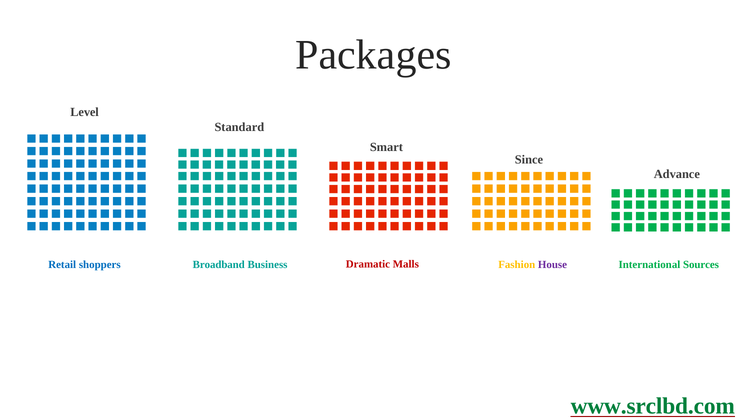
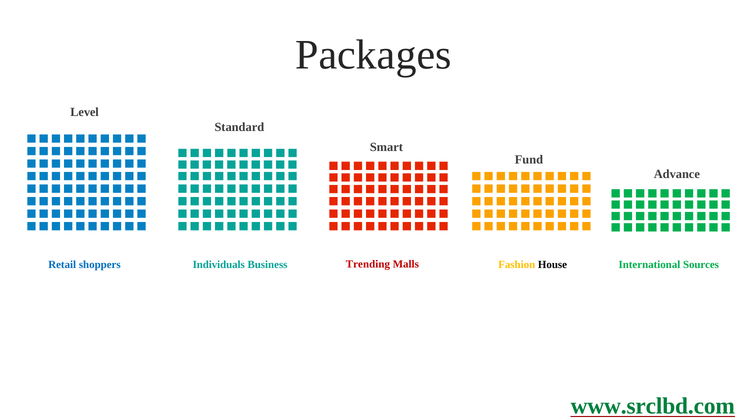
Since: Since -> Fund (529, 160)
Dramatic: Dramatic -> Trending (368, 264)
Broadband: Broadband -> Individuals (219, 265)
House colour: purple -> black (552, 265)
